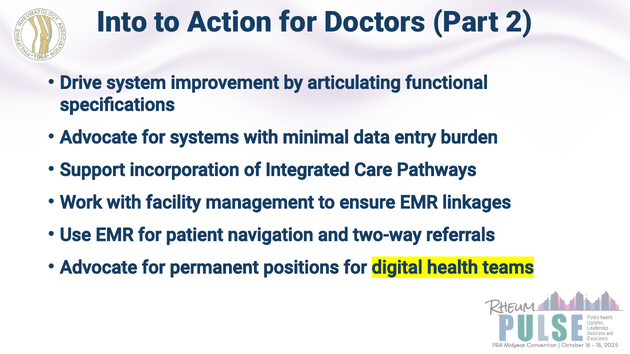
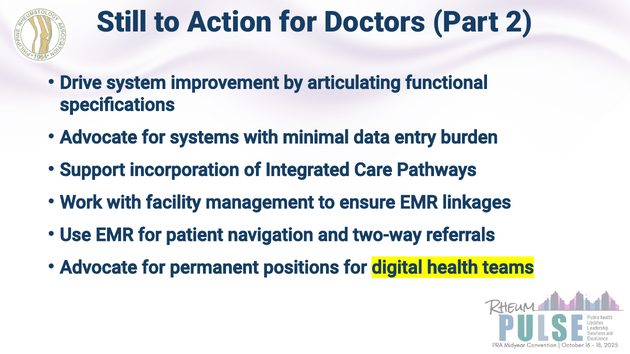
Into: Into -> Still (122, 22)
